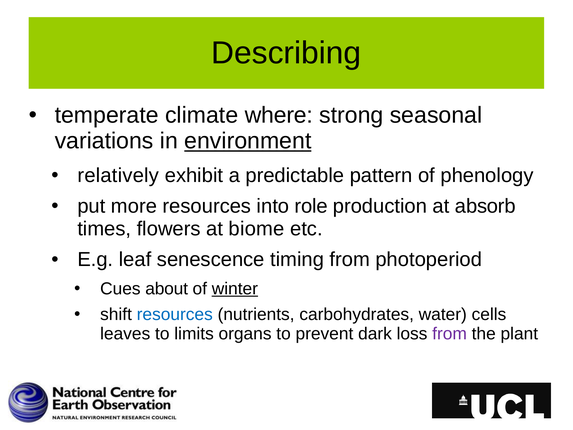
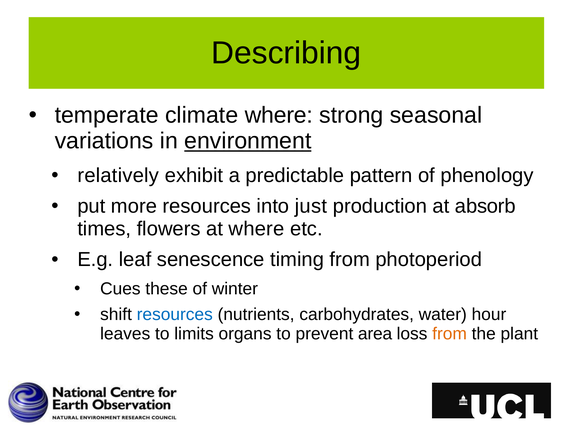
role: role -> just (311, 206)
at biome: biome -> where (257, 229)
about: about -> these (167, 289)
winter underline: present -> none (235, 289)
cells: cells -> hour (489, 314)
dark: dark -> area (375, 333)
from colour: purple -> orange (450, 333)
